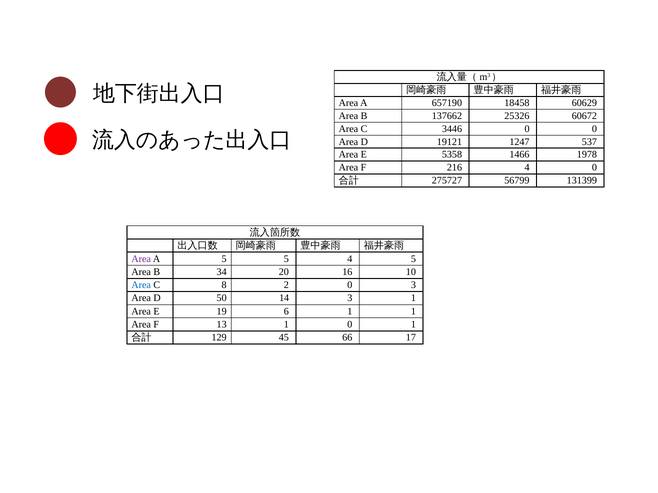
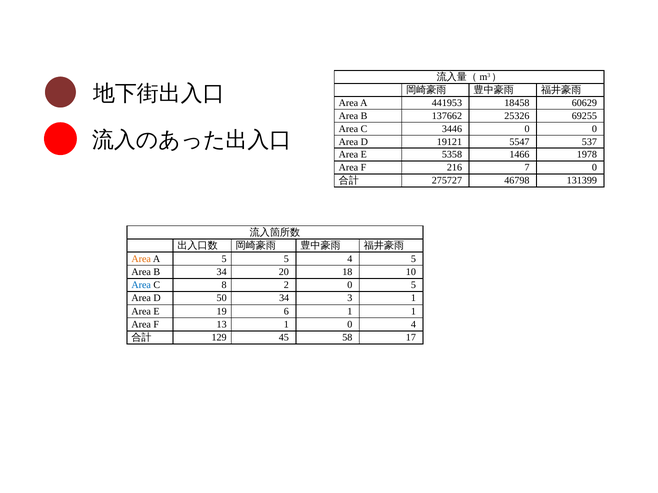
657190: 657190 -> 441953 (447, 103)
60672: 60672 -> 69255 (584, 116)
1247: 1247 -> 5547 (519, 142)
216 4: 4 -> 7 (527, 168)
56799: 56799 -> 46798 (517, 181)
Area colour: purple -> orange (141, 259)
16: 16 -> 18 (347, 272)
0 3: 3 -> 5 (413, 285)
50 14: 14 -> 34 (284, 298)
0 1: 1 -> 4 (413, 325)
66: 66 -> 58 (347, 338)
